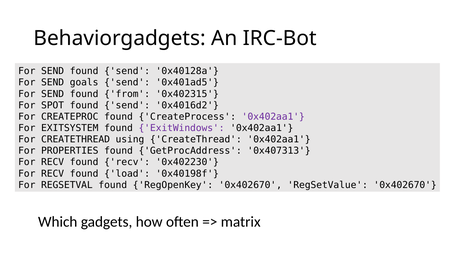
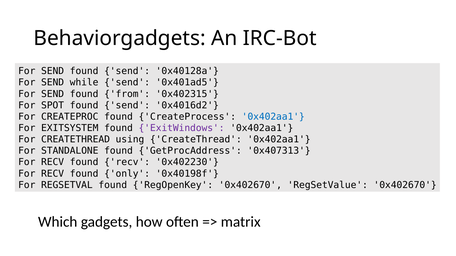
goals: goals -> while (84, 83)
0x402aa1 colour: purple -> blue (273, 117)
PROPERTIES: PROPERTIES -> STANDALONE (70, 151)
load: load -> only (127, 174)
